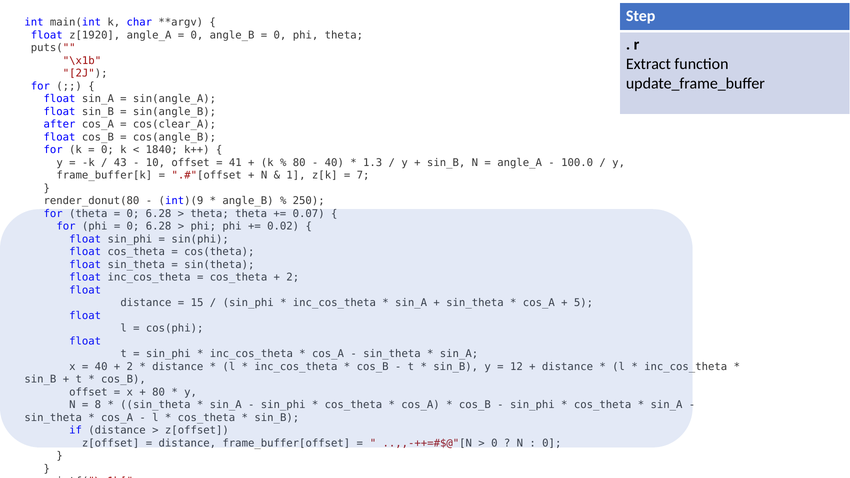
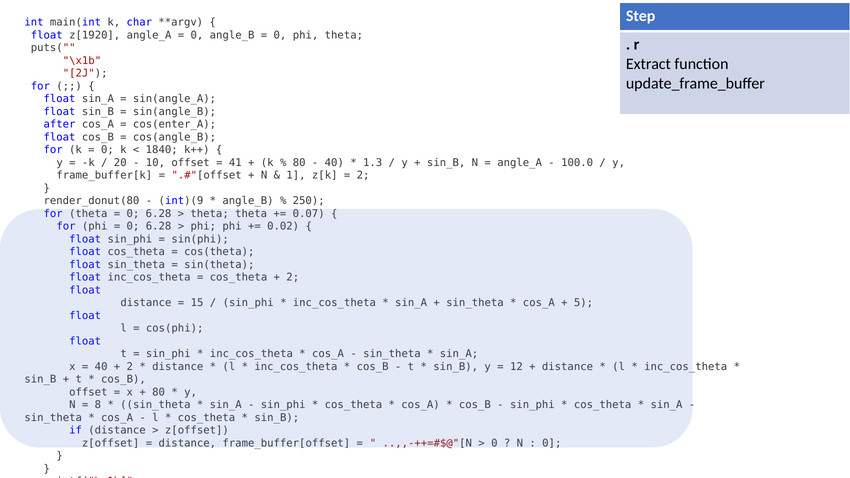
cos(clear_A: cos(clear_A -> cos(enter_A (175, 124)
43: 43 -> 20 (120, 163)
7: 7 -> 2 (363, 175)
